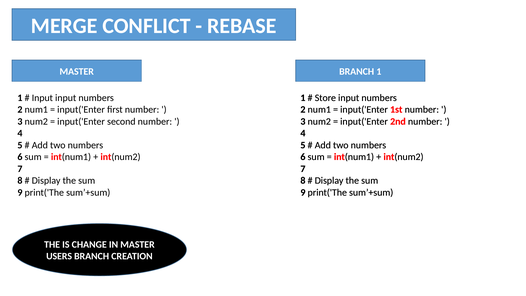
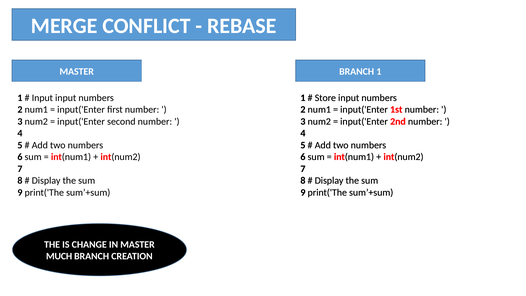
USERS: USERS -> MUCH (59, 256)
